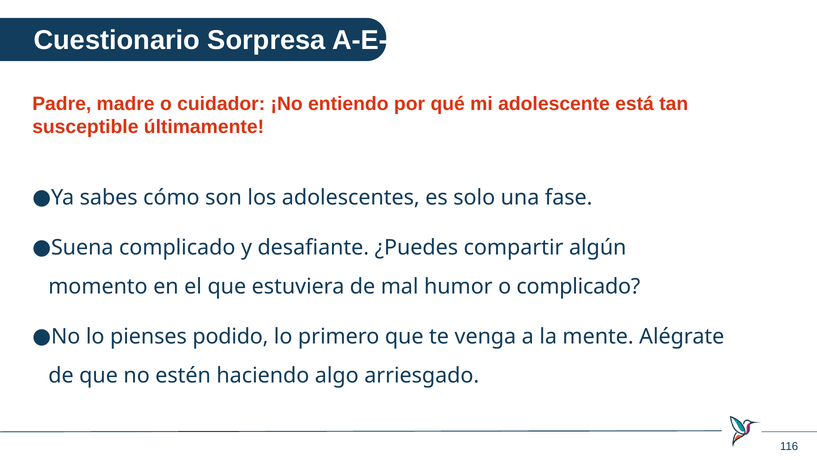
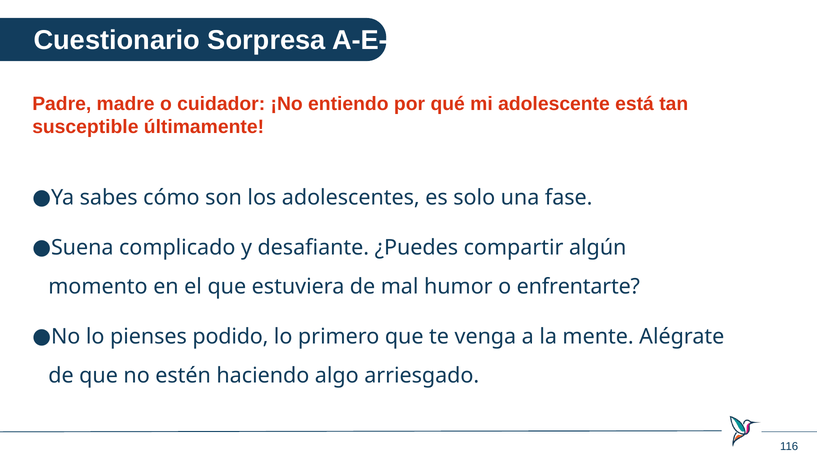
o complicado: complicado -> enfrentarte (578, 286)
